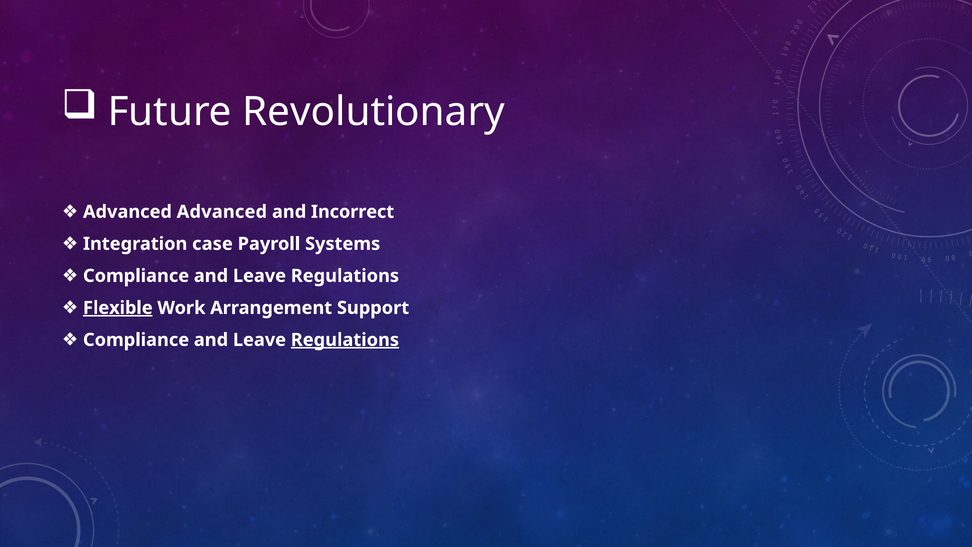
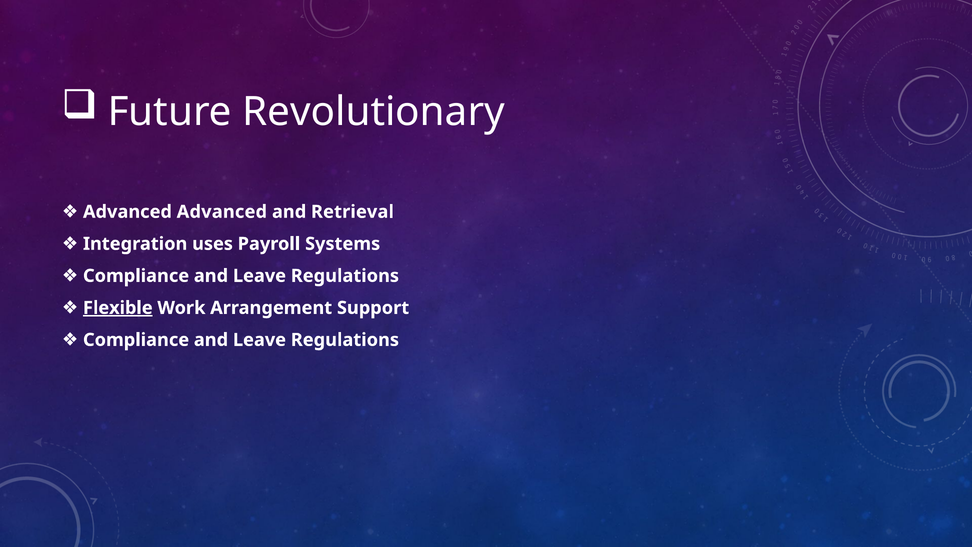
Incorrect: Incorrect -> Retrieval (352, 212)
case: case -> uses (213, 244)
Regulations underline: present -> none (345, 340)
